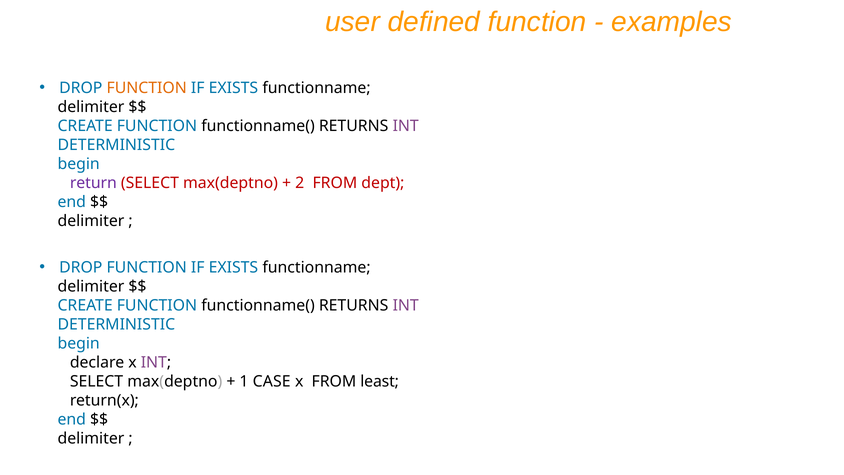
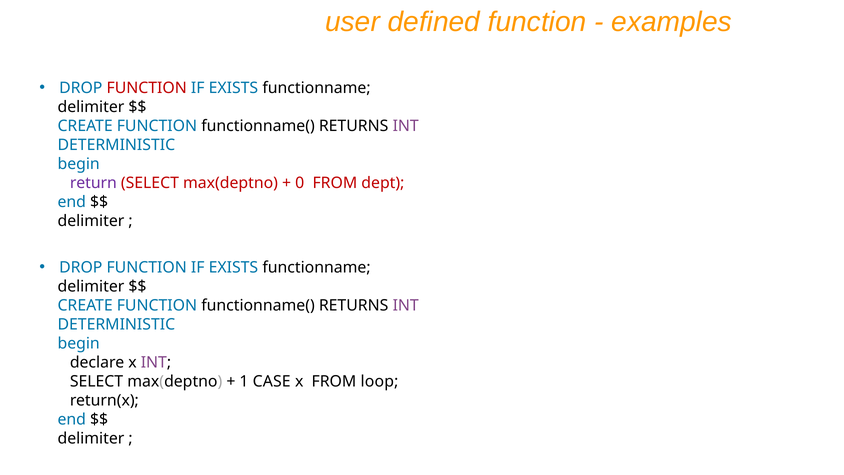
FUNCTION colour: orange -> red (147, 88)
2: 2 -> 0 (300, 183)
least: least -> loop (379, 381)
